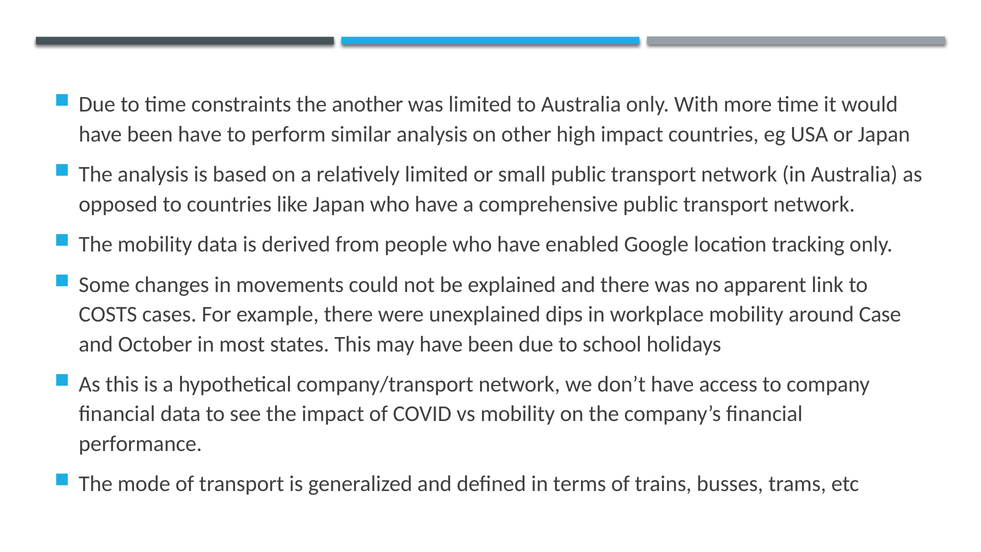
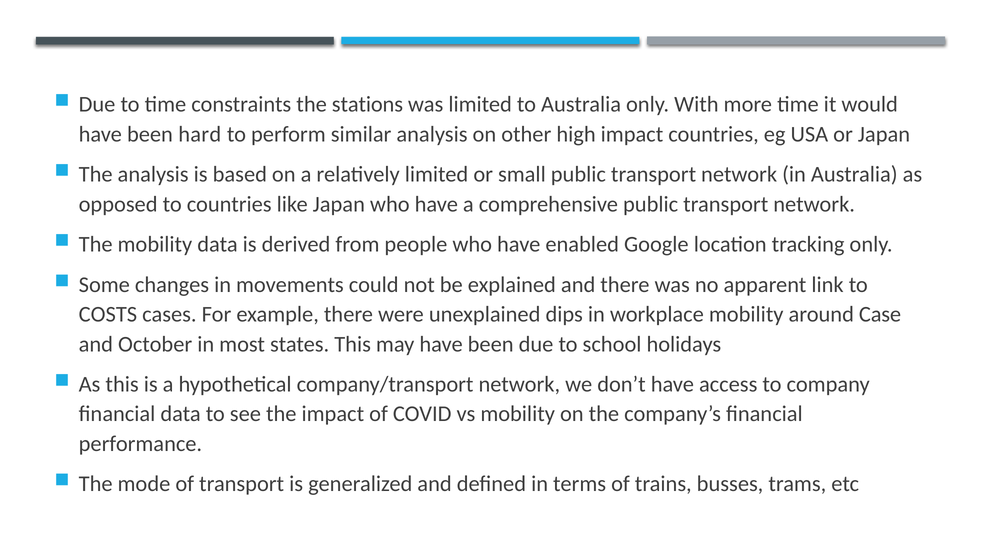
another: another -> stations (367, 104)
been have: have -> hard (200, 134)
